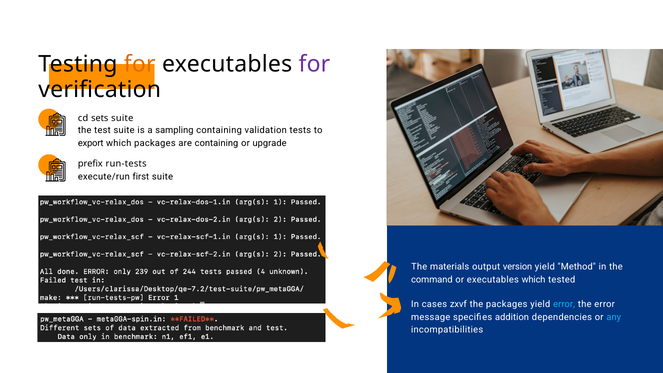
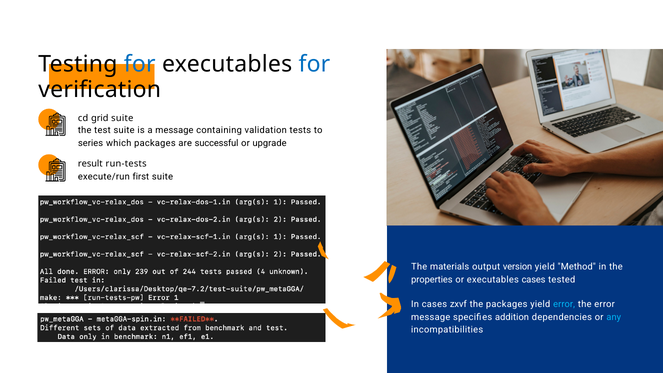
for colour: orange -> blue (140, 64)
for colour: purple -> blue (314, 64)
sets: sets -> grid (100, 118)
a sampling: sampling -> message (174, 130)
export: export -> series (91, 143)
are containing: containing -> successful (217, 143)
prefix: prefix -> result (90, 164)
command: command -> properties (432, 280)
executables which: which -> cases (534, 280)
